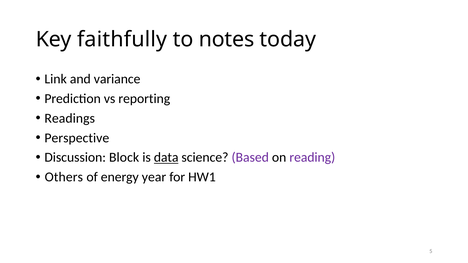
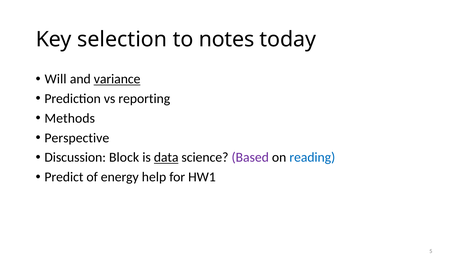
faithfully: faithfully -> selection (122, 39)
Link: Link -> Will (56, 79)
variance underline: none -> present (117, 79)
Readings: Readings -> Methods (70, 118)
reading colour: purple -> blue (312, 158)
Others: Others -> Predict (64, 177)
year: year -> help (154, 177)
